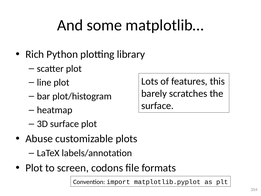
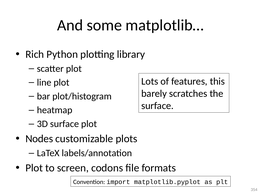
Abuse: Abuse -> Nodes (39, 139)
